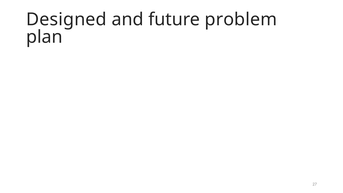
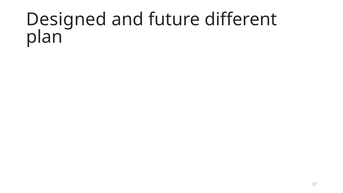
problem: problem -> different (241, 20)
